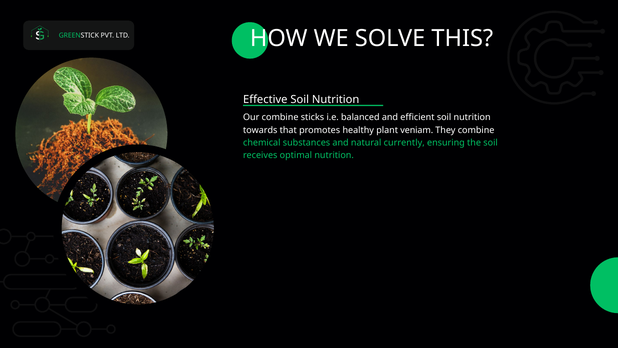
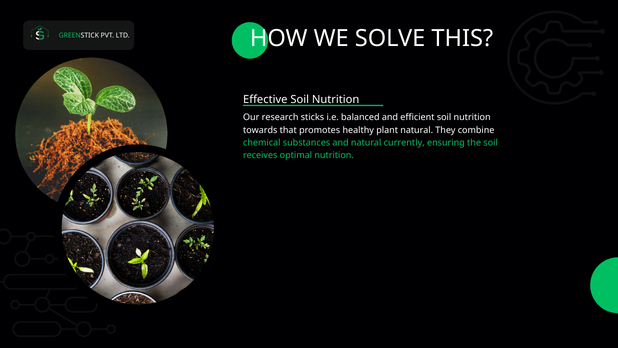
Our combine: combine -> research (280, 117)
plant veniam: veniam -> natural (417, 130)
